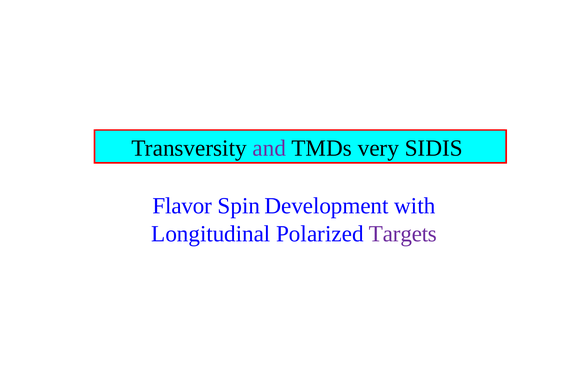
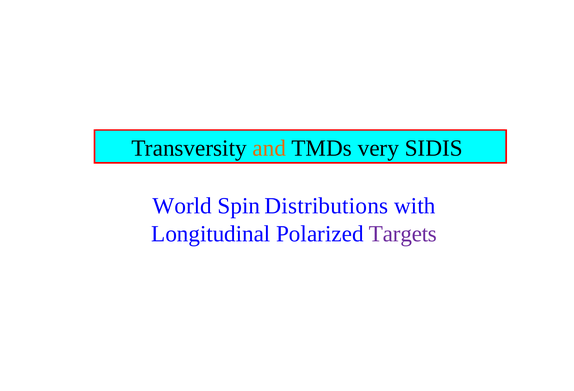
and colour: purple -> orange (269, 148)
Flavor: Flavor -> World (182, 206)
Development: Development -> Distributions (326, 206)
